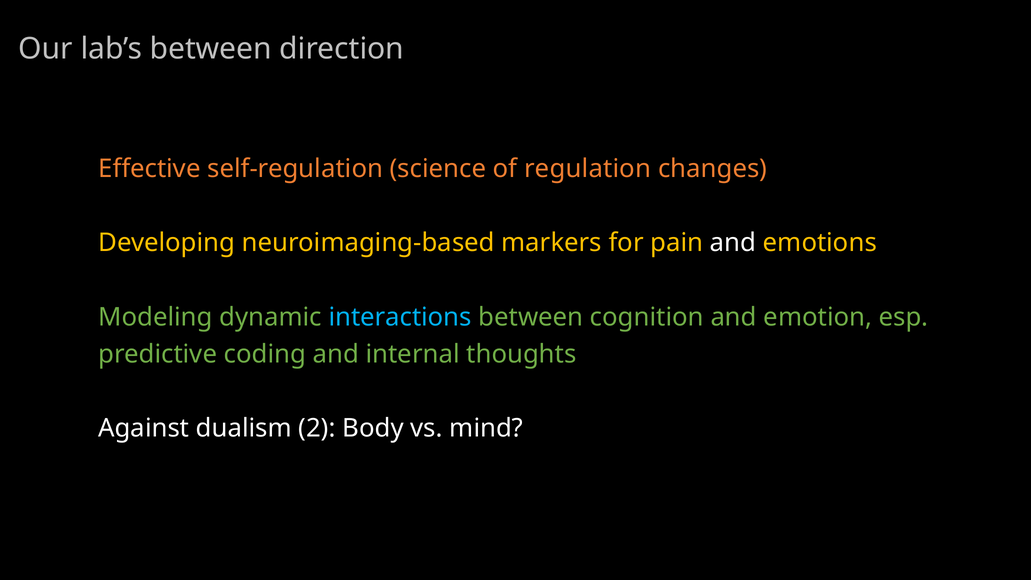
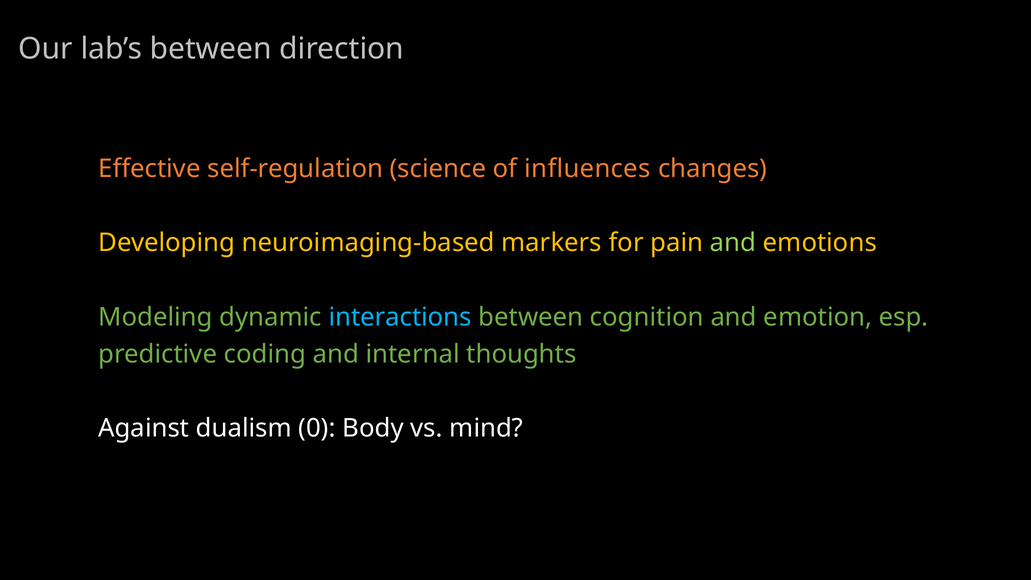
regulation: regulation -> influences (588, 169)
and colour: white -> light green (733, 243)
2: 2 -> 0 (317, 428)
